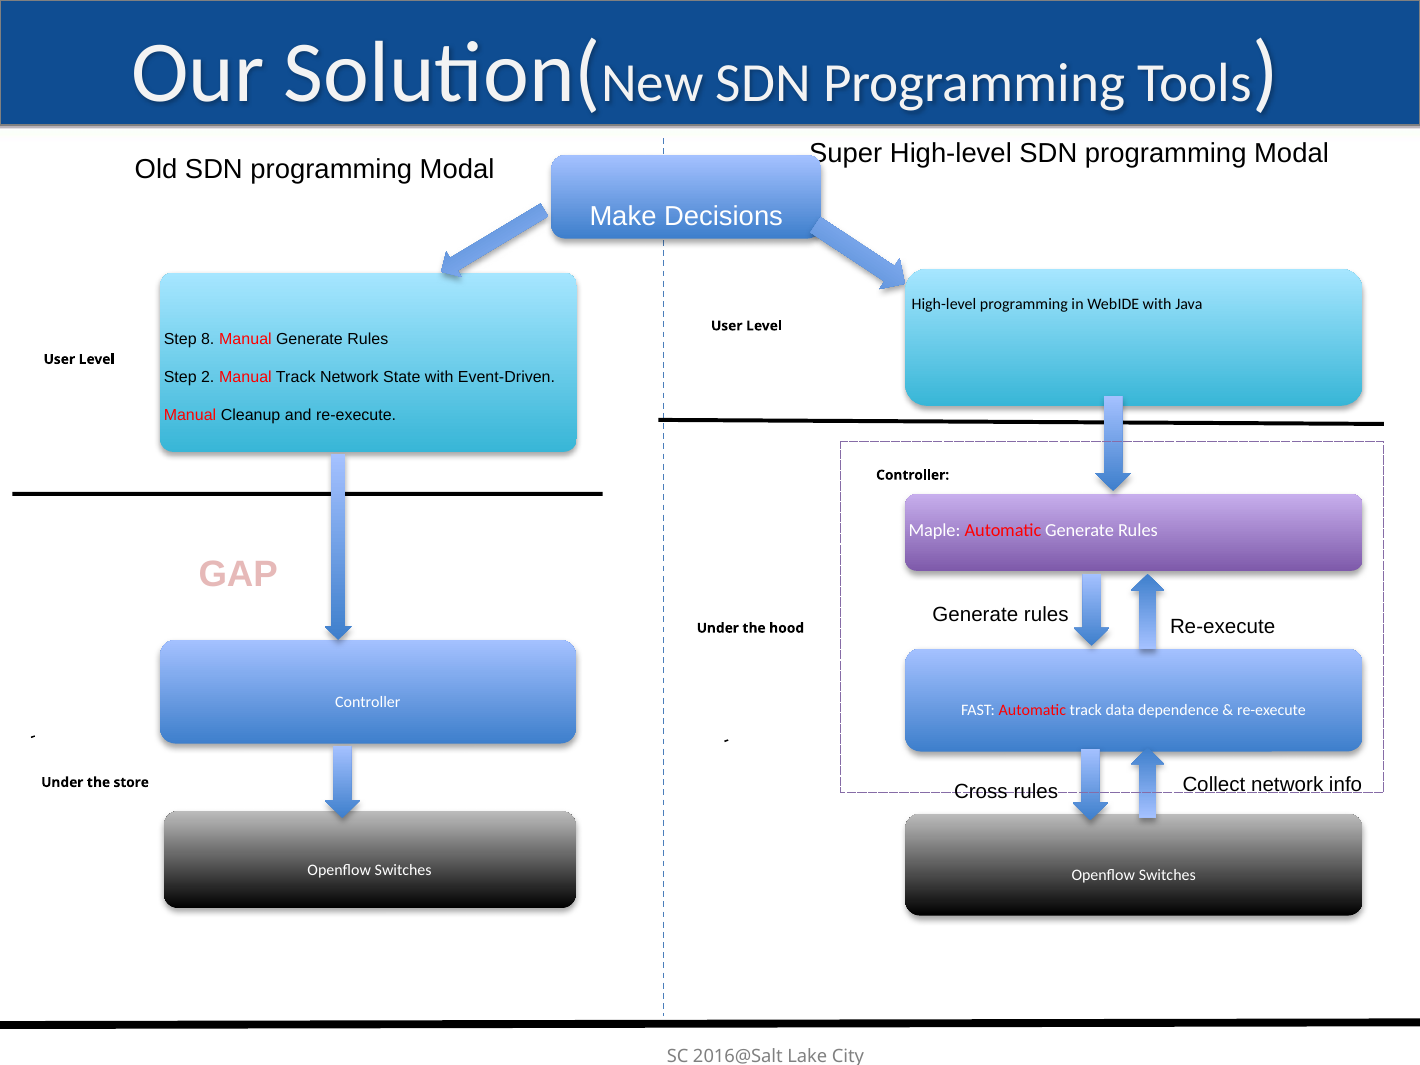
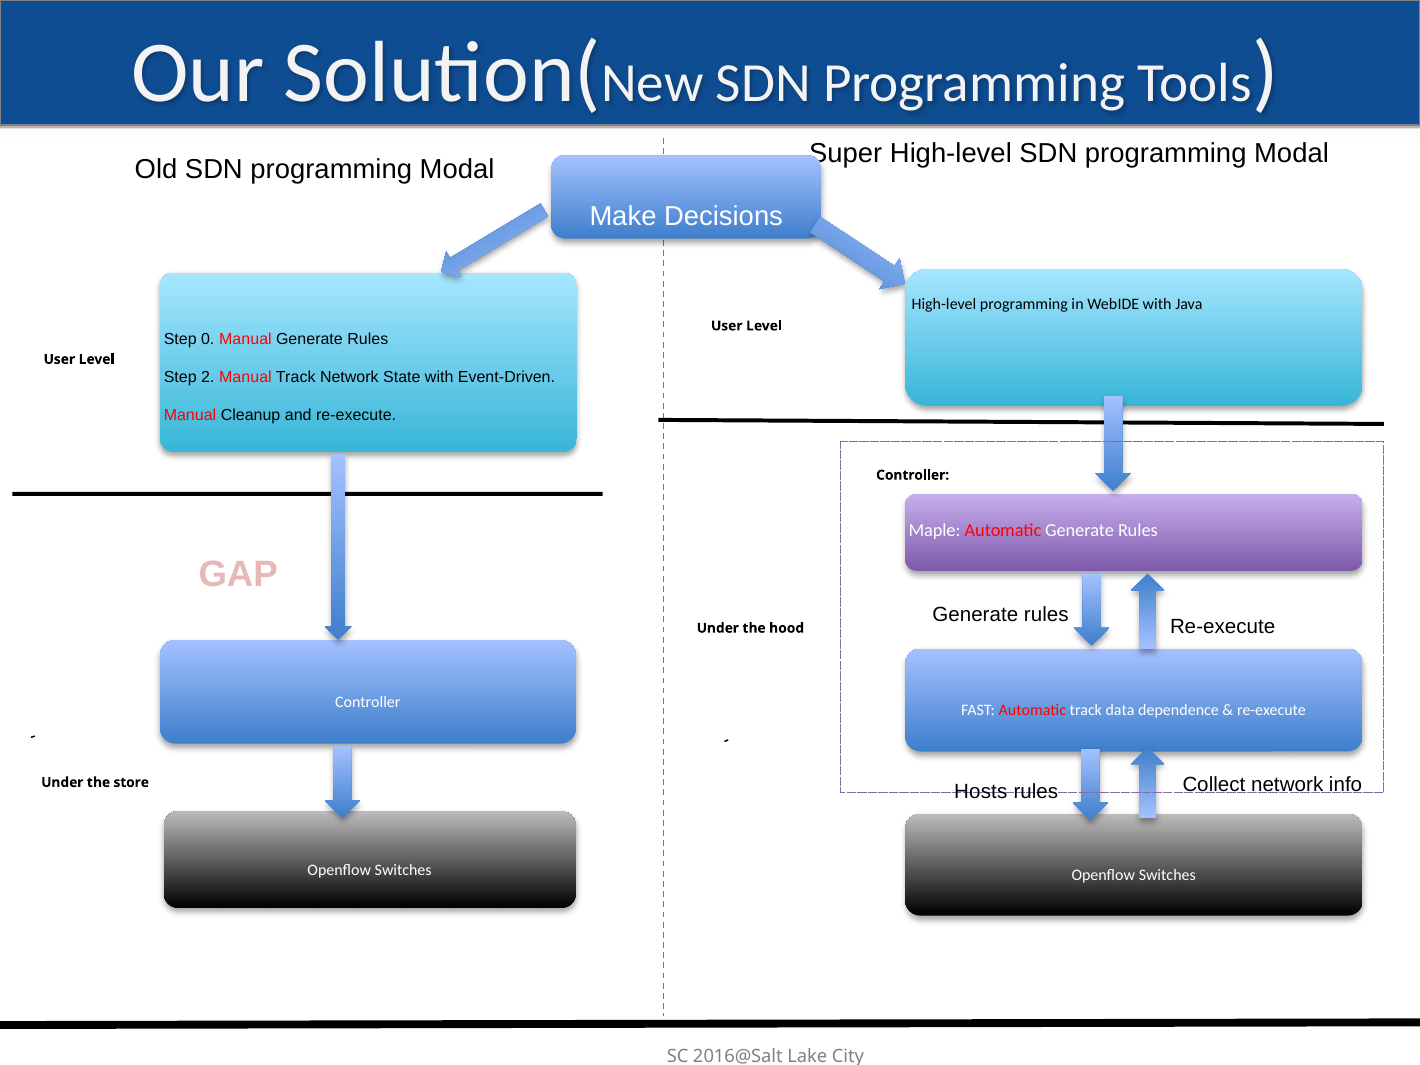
8: 8 -> 0 (208, 340)
Cross: Cross -> Hosts (981, 792)
